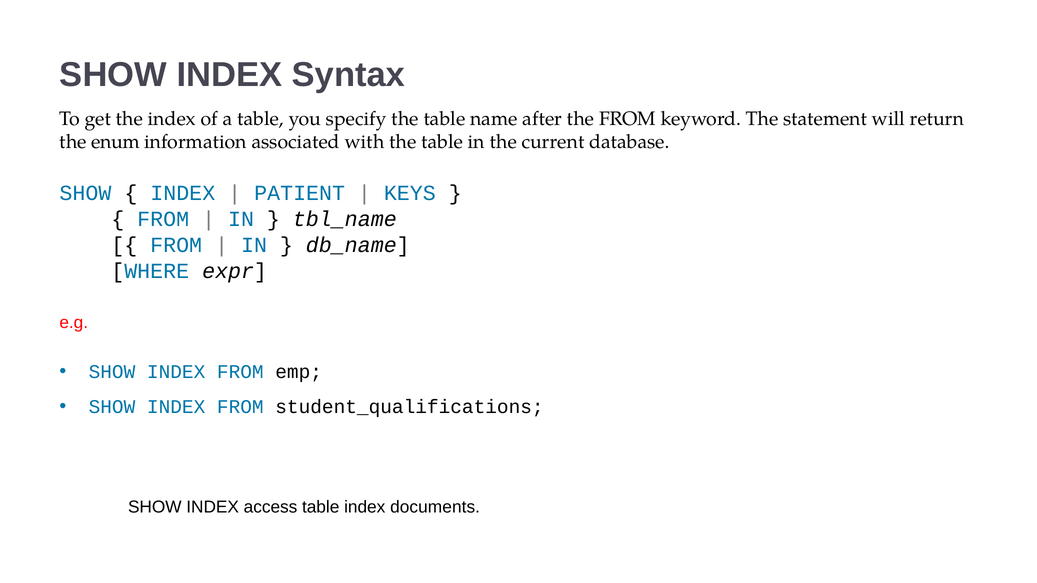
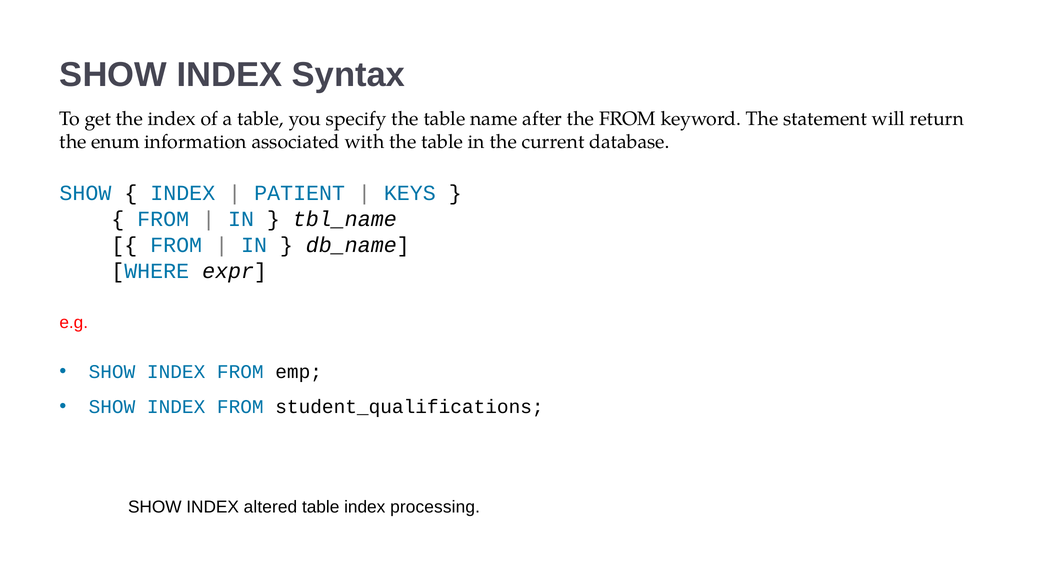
access: access -> altered (270, 507)
documents: documents -> processing (435, 507)
